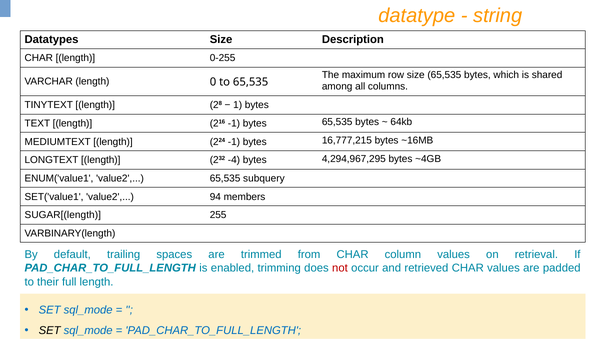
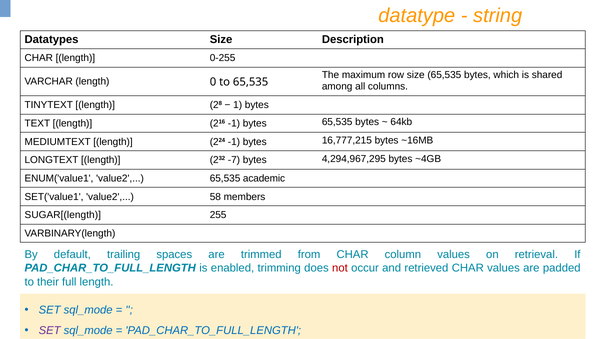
-4: -4 -> -7 (234, 160)
subquery: subquery -> academic (264, 178)
94: 94 -> 58 (215, 196)
SET colour: black -> purple (50, 330)
